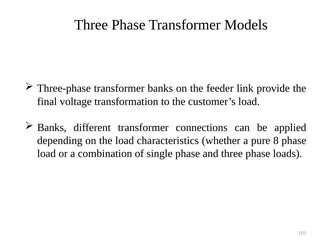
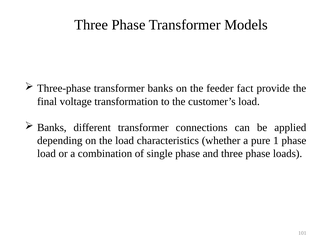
link: link -> fact (245, 89)
8: 8 -> 1 (276, 141)
